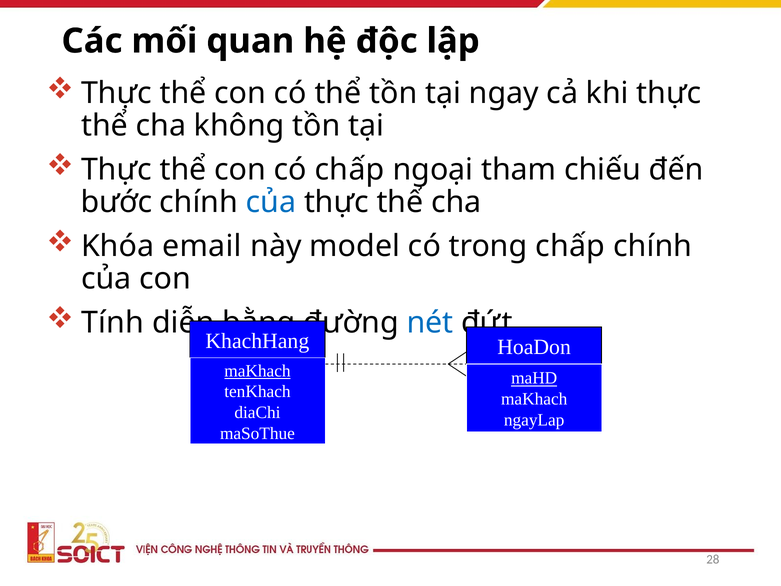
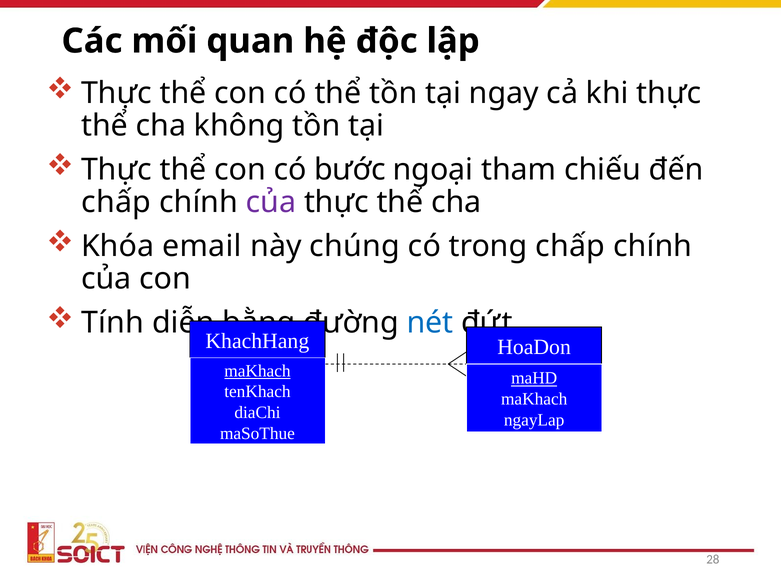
có chấp: chấp -> bước (350, 169)
bước: bước -> chấp (116, 202)
của colour: blue -> purple (271, 202)
model: model -> chúng (355, 246)
